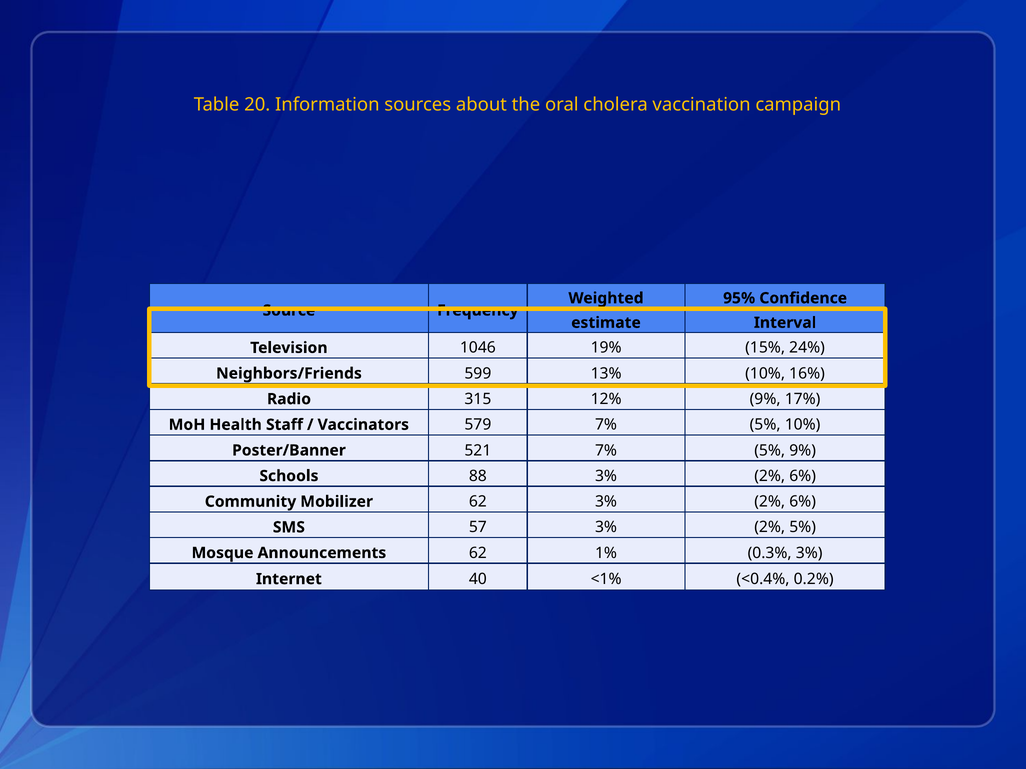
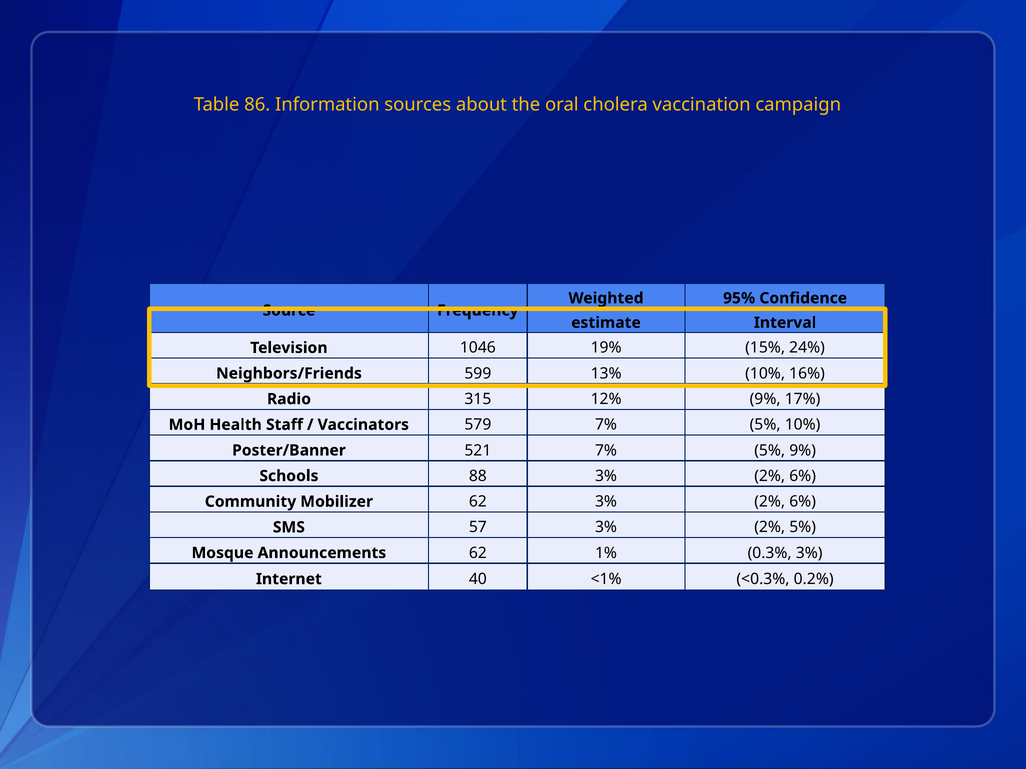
20: 20 -> 86 (257, 105)
<0.4%: <0.4% -> <0.3% (763, 579)
